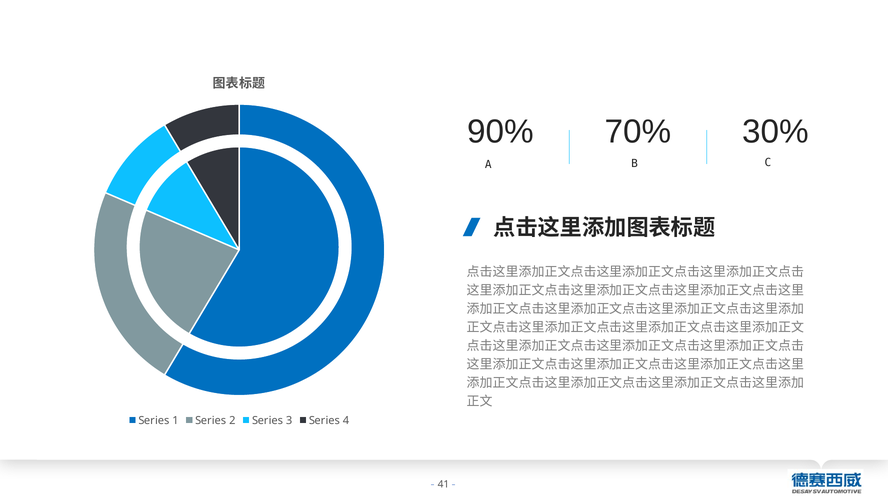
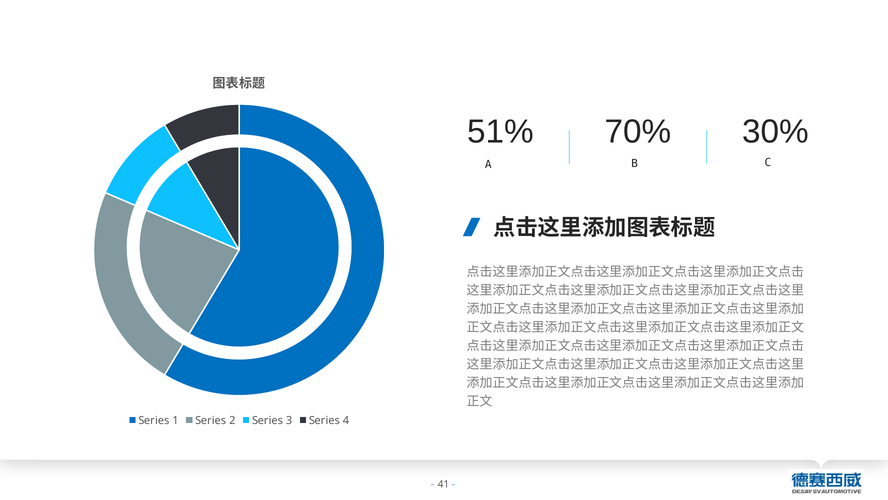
90%: 90% -> 51% (500, 131)
